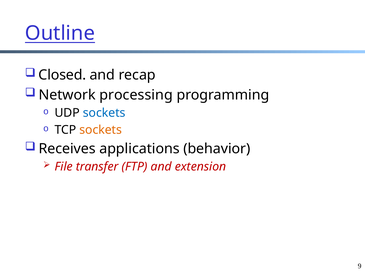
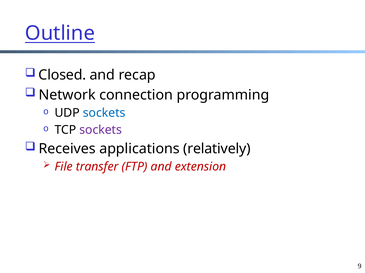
processing: processing -> connection (136, 95)
sockets colour: orange -> purple (101, 130)
behavior: behavior -> relatively (217, 149)
